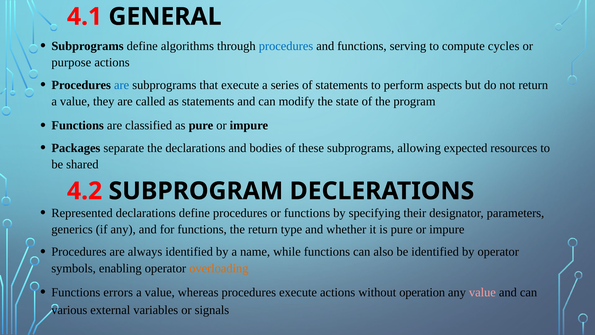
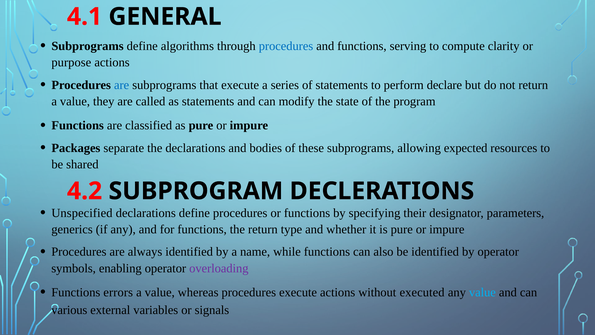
cycles: cycles -> clarity (504, 46)
aspects: aspects -> declare (444, 85)
Represented: Represented -> Unspecified (82, 213)
overloading colour: orange -> purple (219, 268)
operation: operation -> executed (422, 292)
value colour: pink -> light blue (482, 292)
